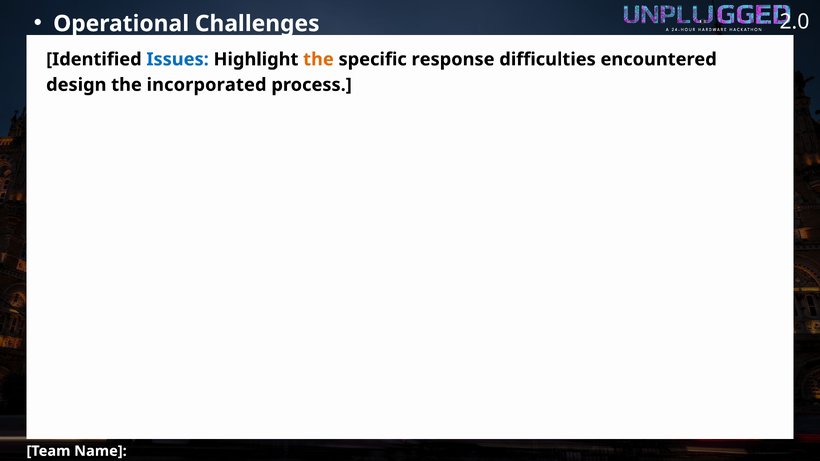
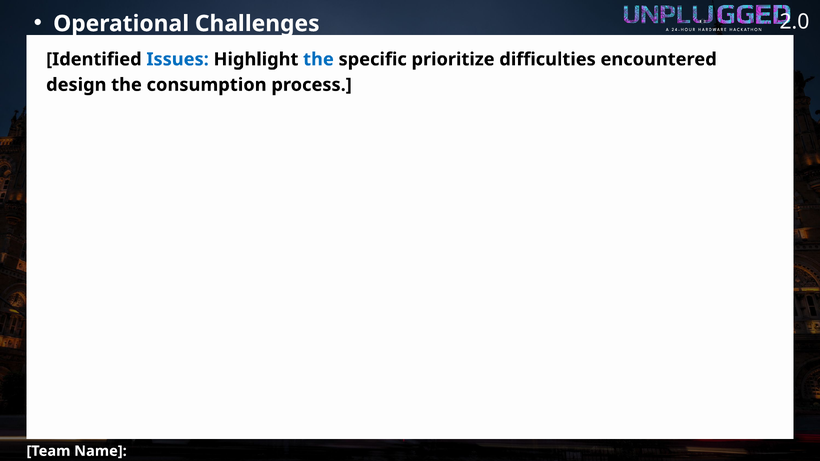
the colour: orange -> blue (318, 59)
response: response -> prioritize (453, 59)
incorporated: incorporated -> consumption (207, 85)
